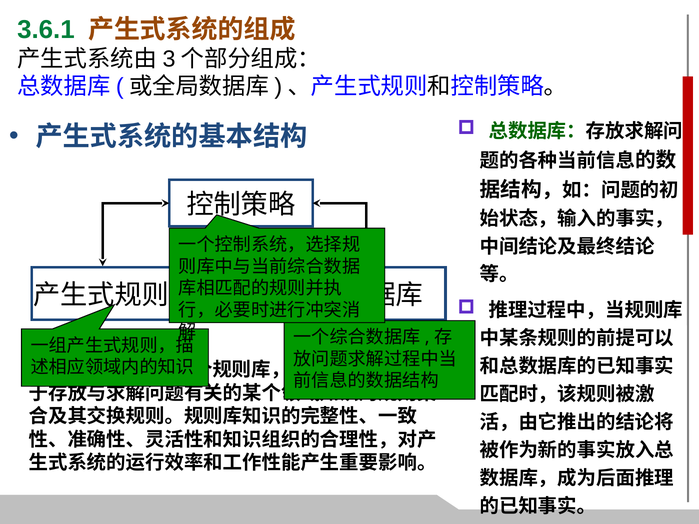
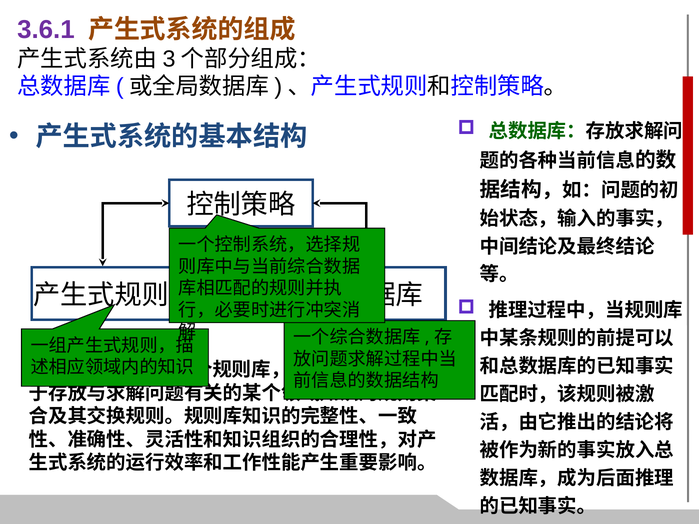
3.6.1 colour: green -> purple (46, 30)
